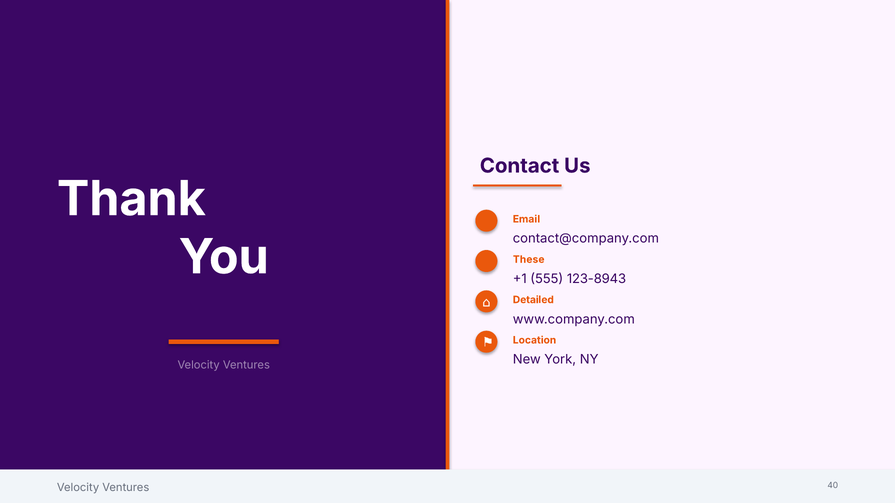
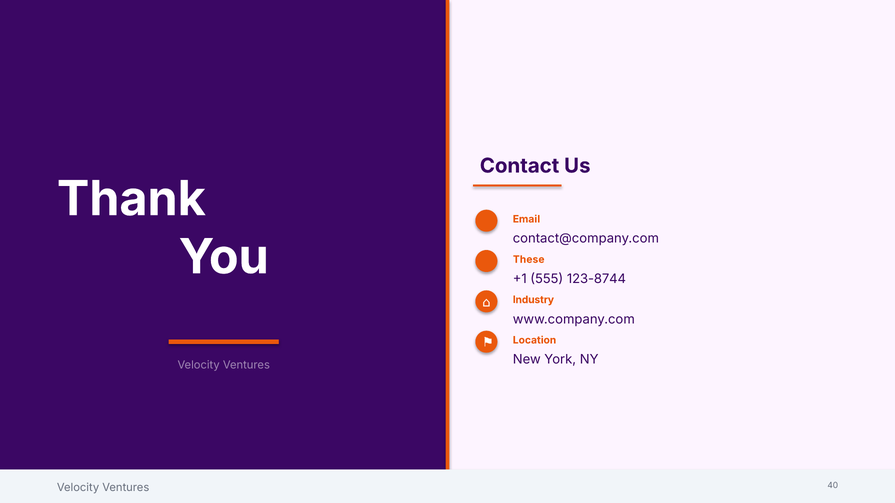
123-8943: 123-8943 -> 123-8744 (596, 279)
Detailed: Detailed -> Industry (533, 300)
